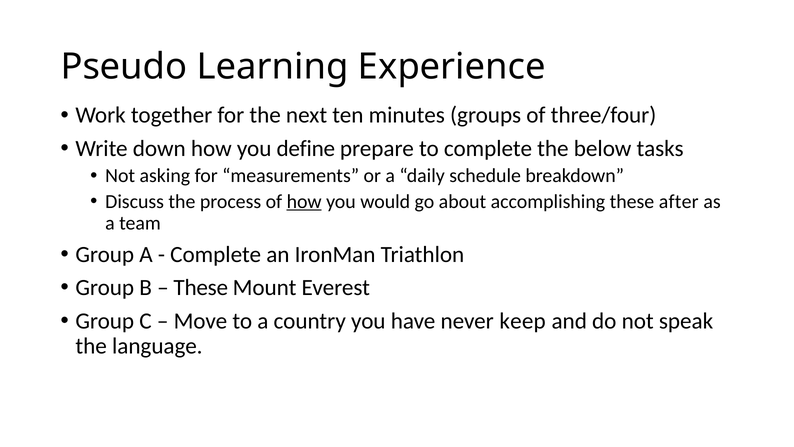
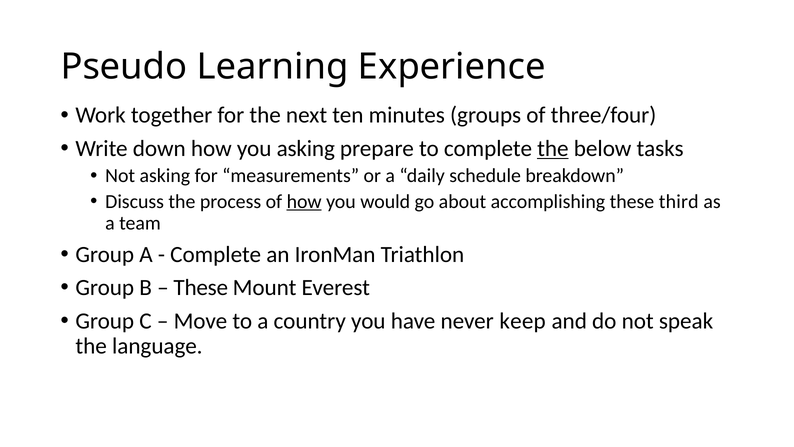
you define: define -> asking (306, 148)
the underline: none -> present (553, 148)
after: after -> third (679, 201)
